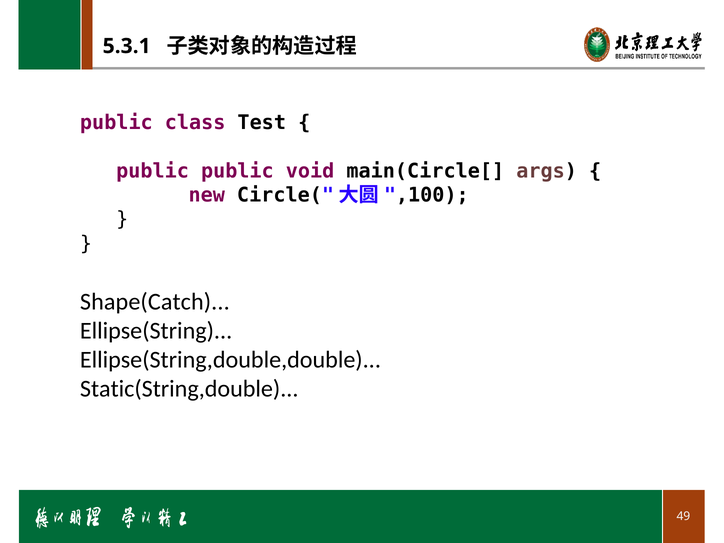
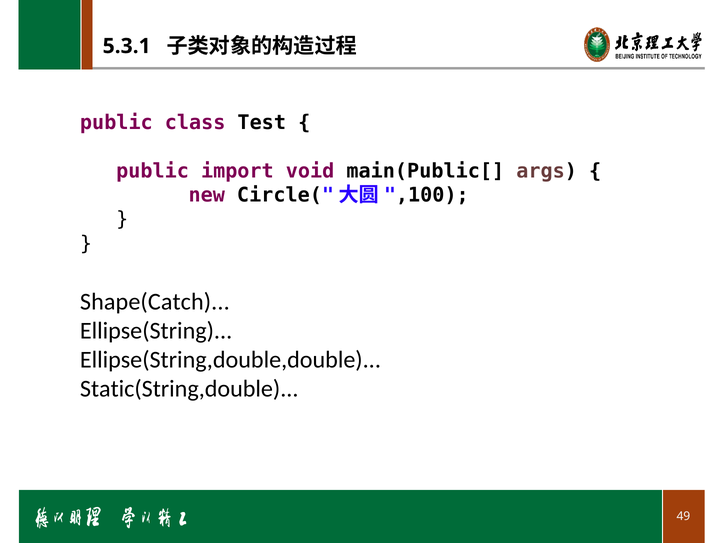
public public: public -> import (237, 171)
main(Circle[: main(Circle[ -> main(Public[ (425, 171)
